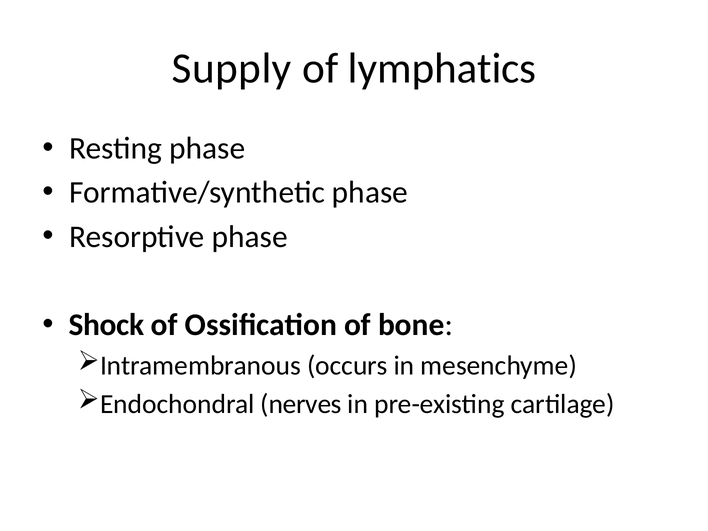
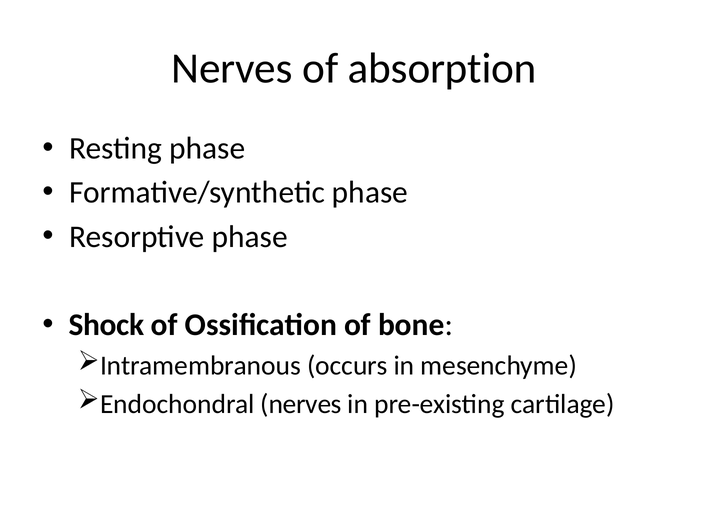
Supply: Supply -> Nerves (232, 69)
lymphatics: lymphatics -> absorption (442, 69)
